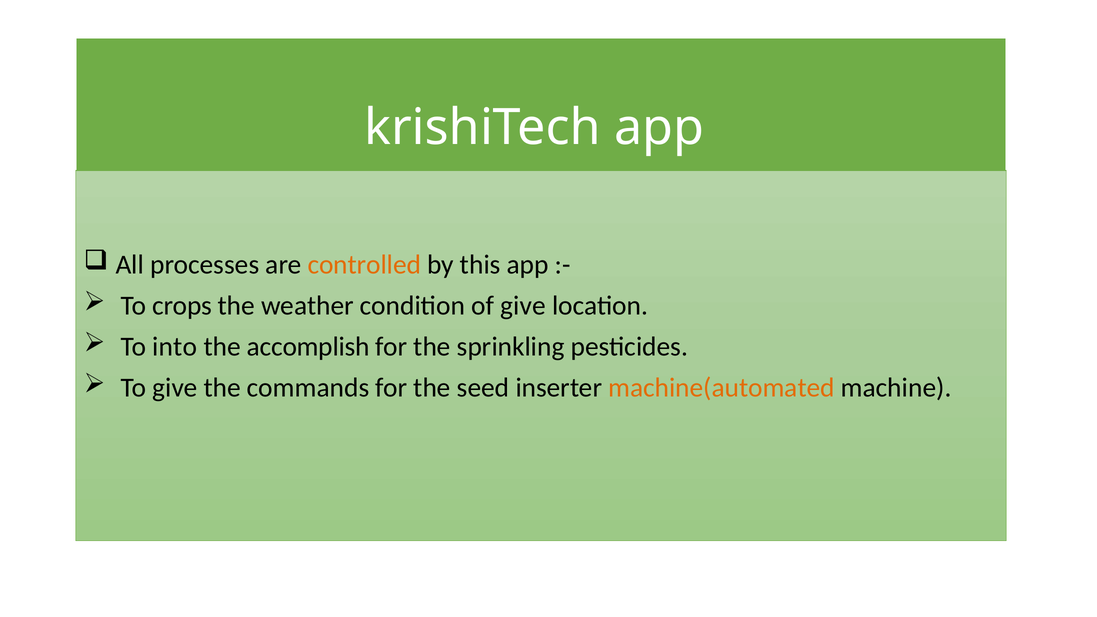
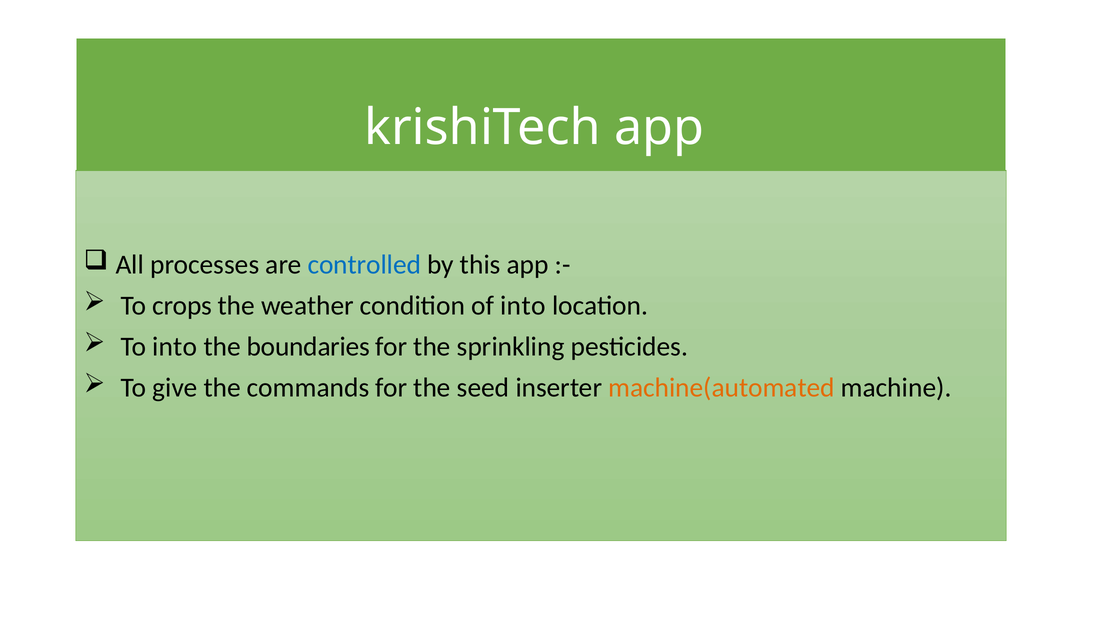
controlled colour: orange -> blue (364, 265)
of give: give -> into (523, 306)
accomplish: accomplish -> boundaries (308, 347)
